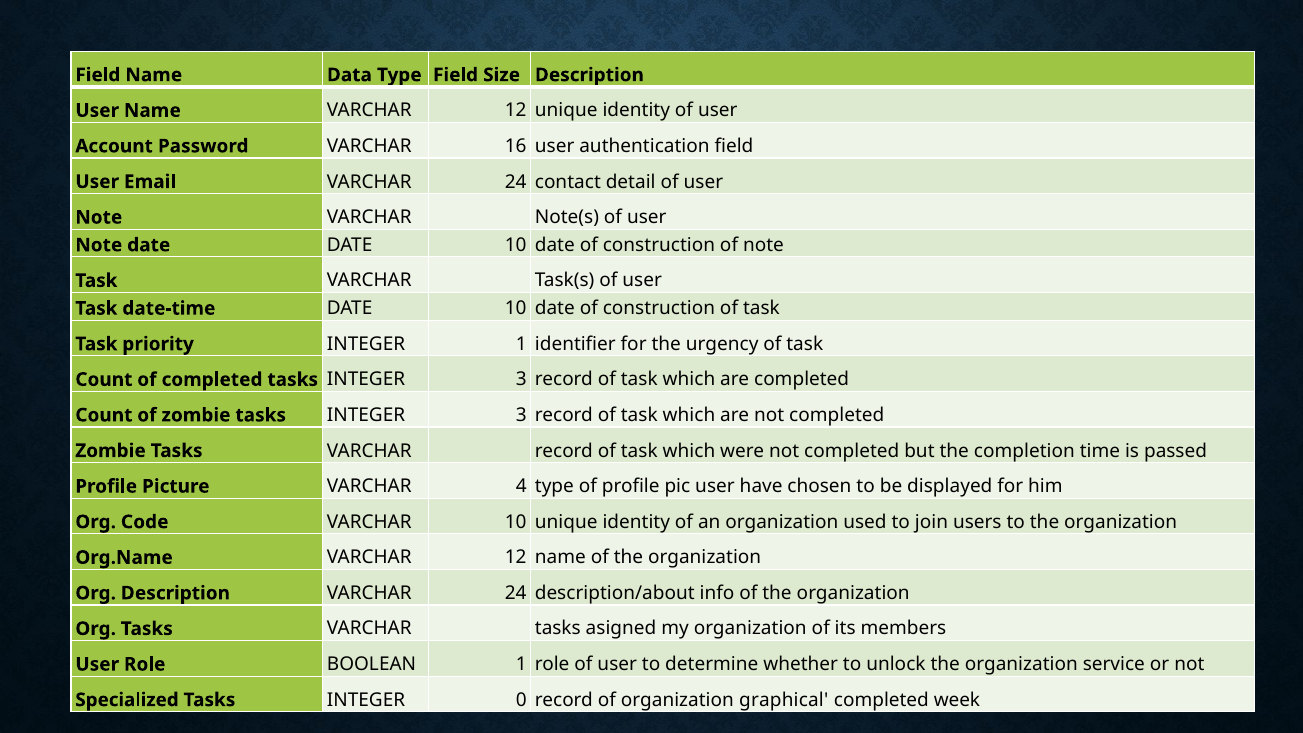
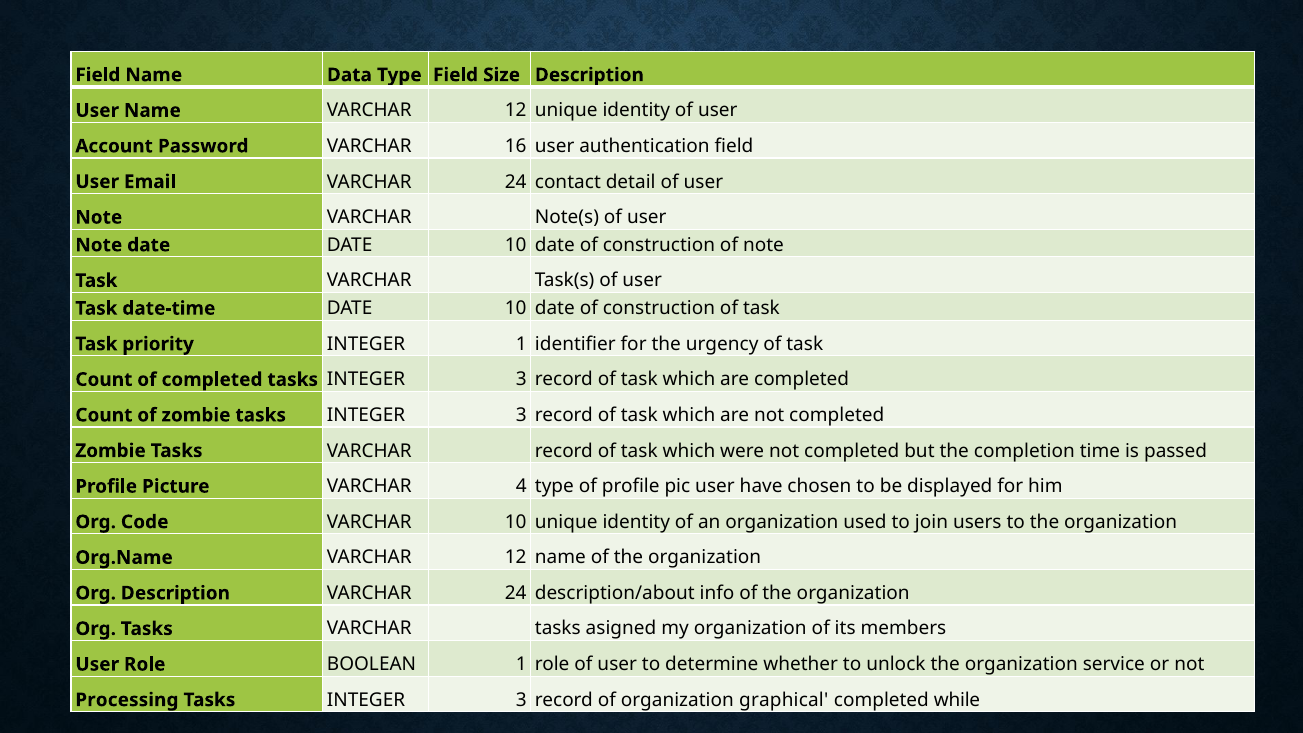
Specialized: Specialized -> Processing (127, 700)
0: 0 -> 3 (521, 700)
week: week -> while (957, 700)
